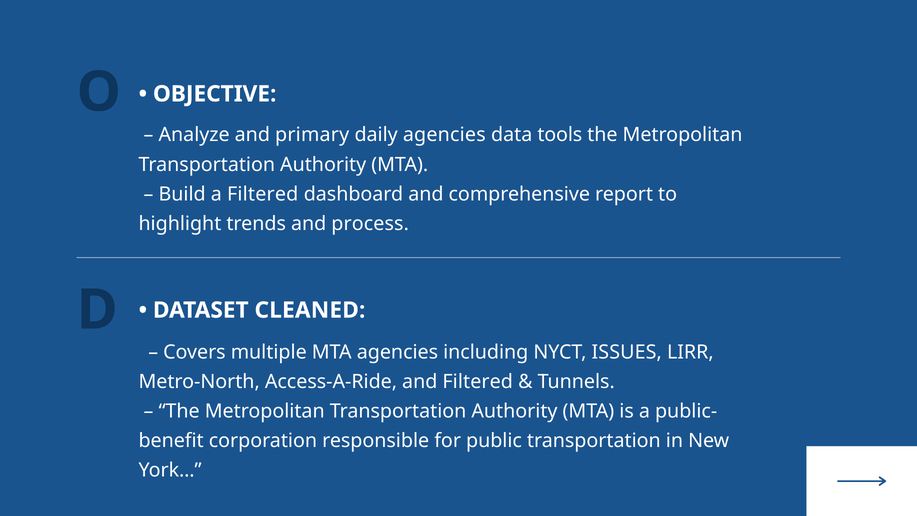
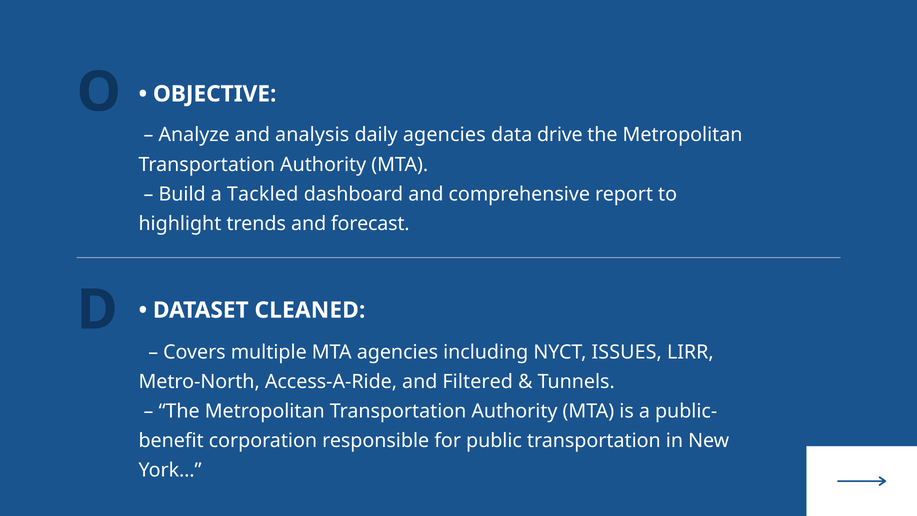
primary: primary -> analysis (312, 135)
tools: tools -> drive (560, 135)
a Filtered: Filtered -> Tackled (263, 194)
process: process -> forecast (370, 223)
